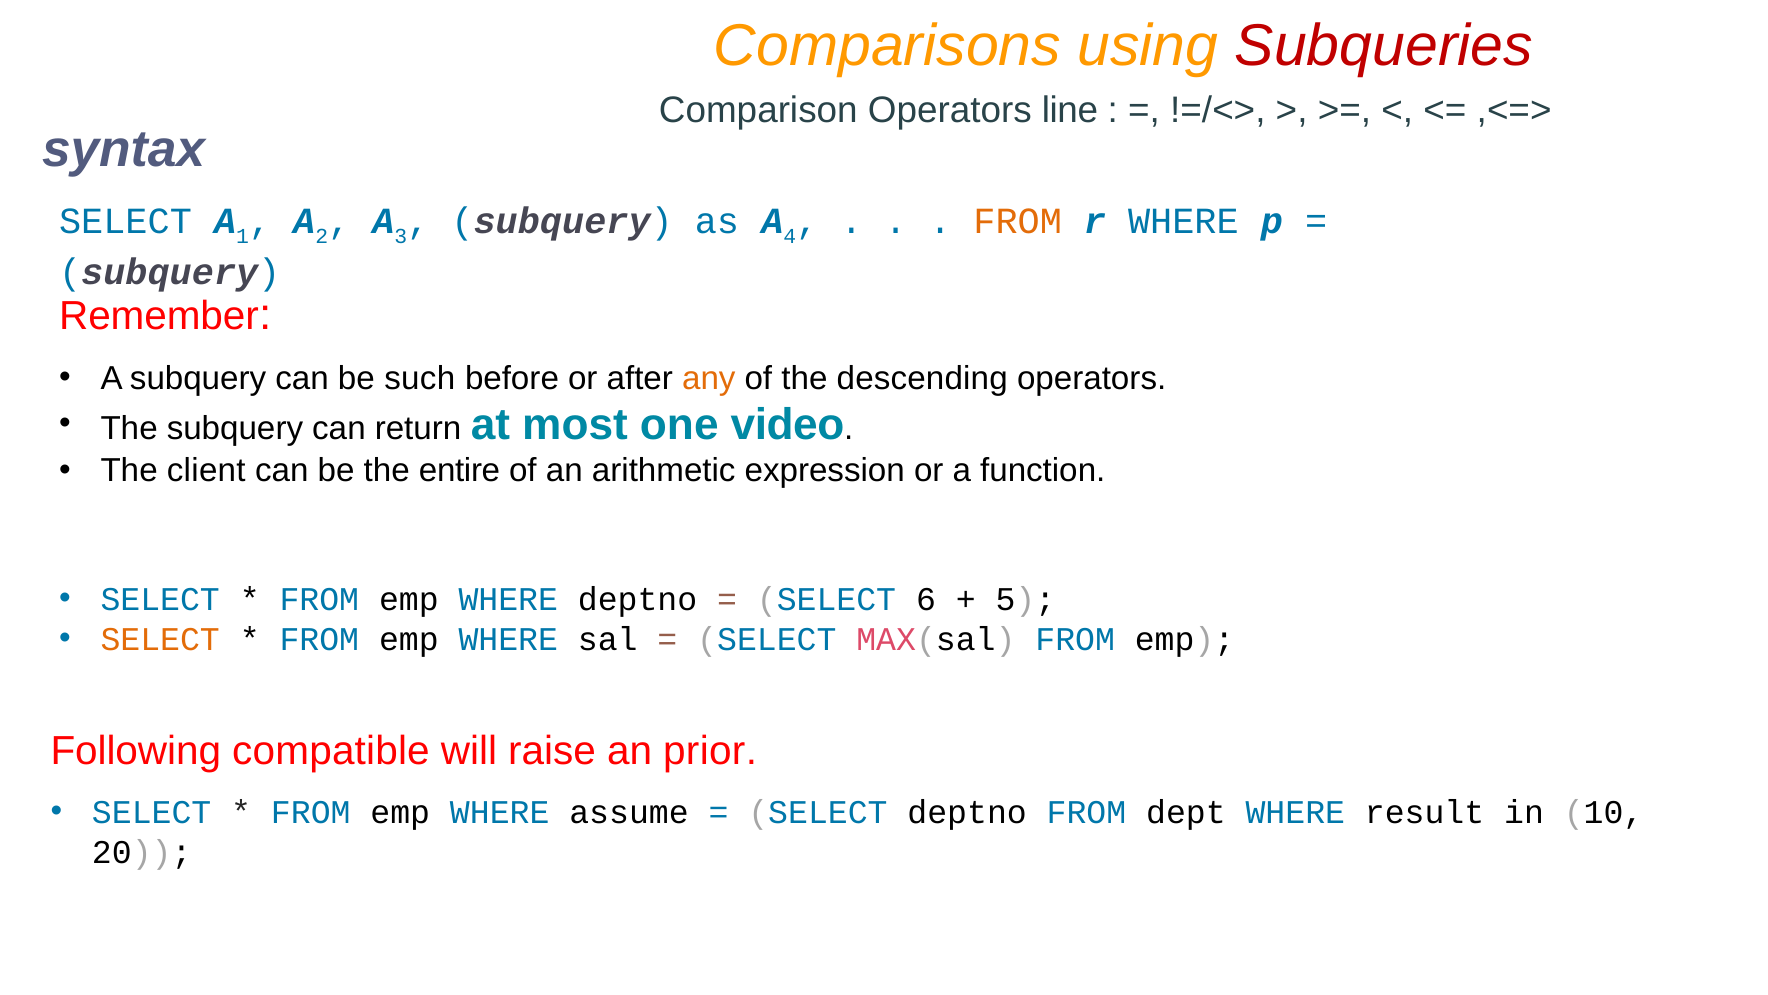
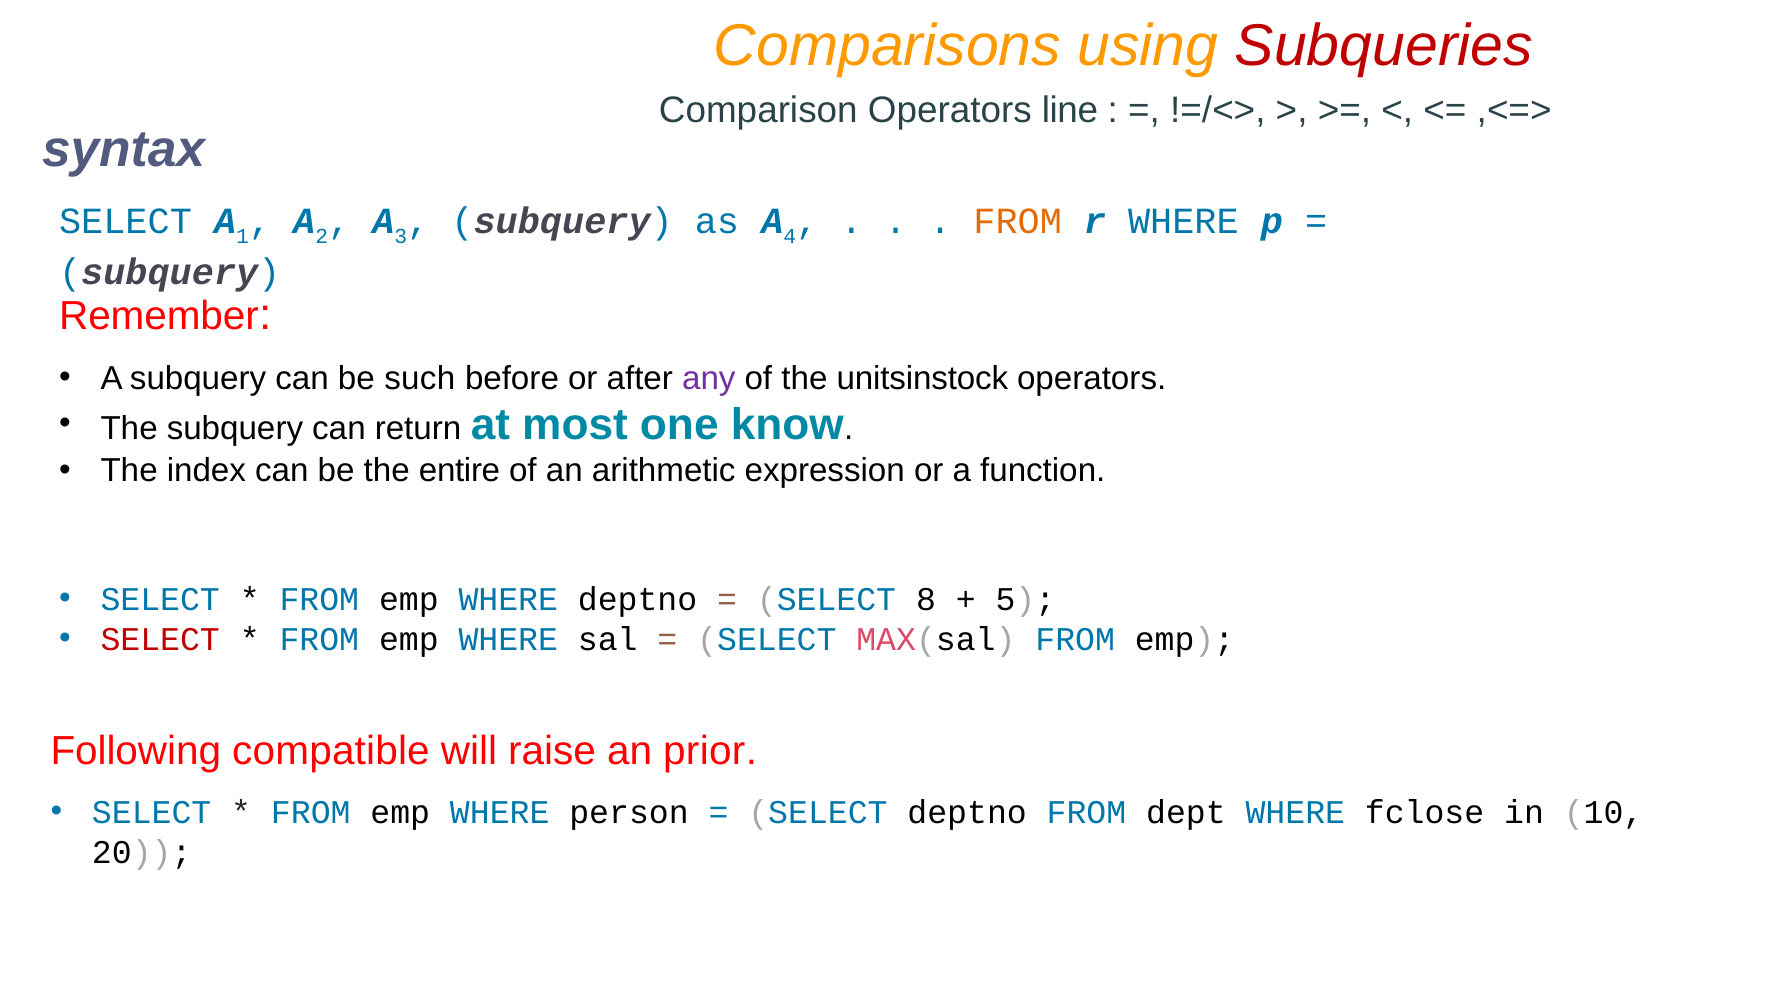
any colour: orange -> purple (709, 378)
descending: descending -> unitsinstock (922, 378)
video: video -> know (787, 425)
client: client -> index (206, 471)
6: 6 -> 8 (926, 599)
SELECT colour: orange -> red (160, 639)
assume: assume -> person (629, 812)
result: result -> fclose (1425, 812)
